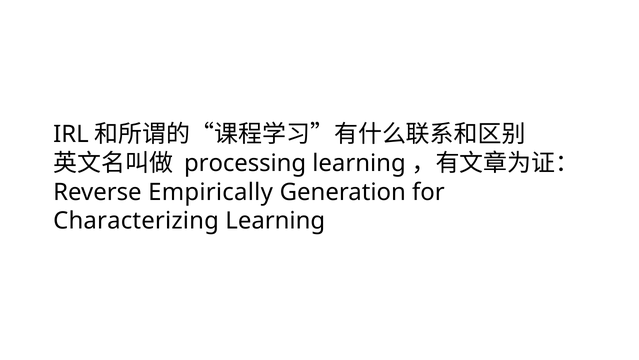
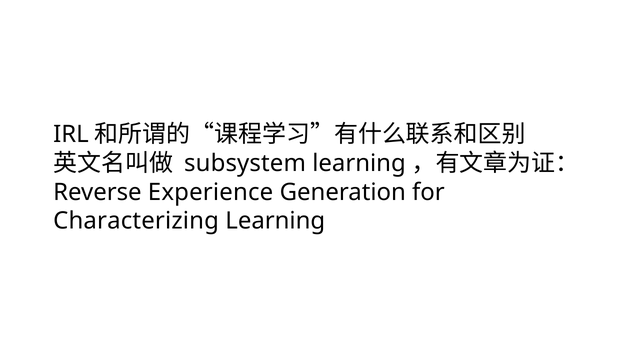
processing: processing -> subsystem (245, 163)
Empirically: Empirically -> Experience (211, 192)
